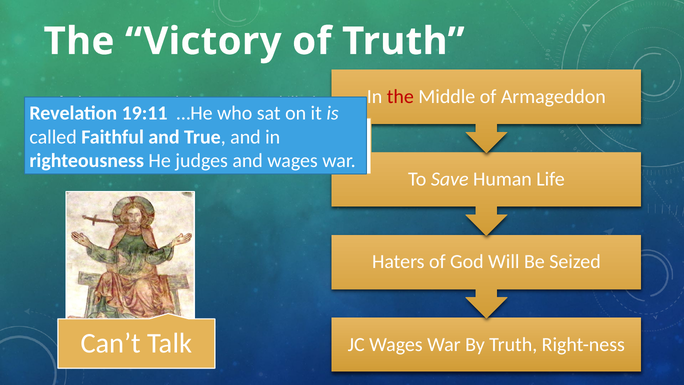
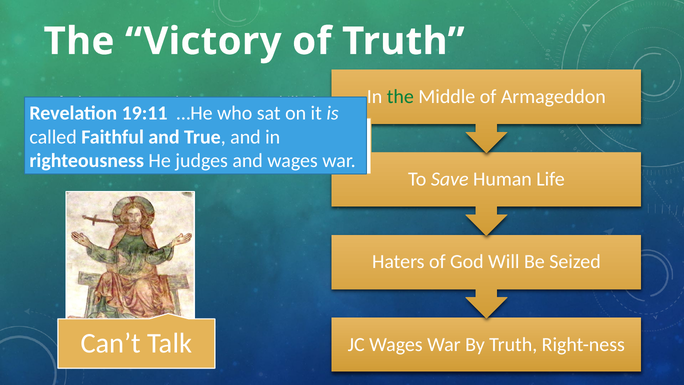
the colour: red -> green (400, 97)
